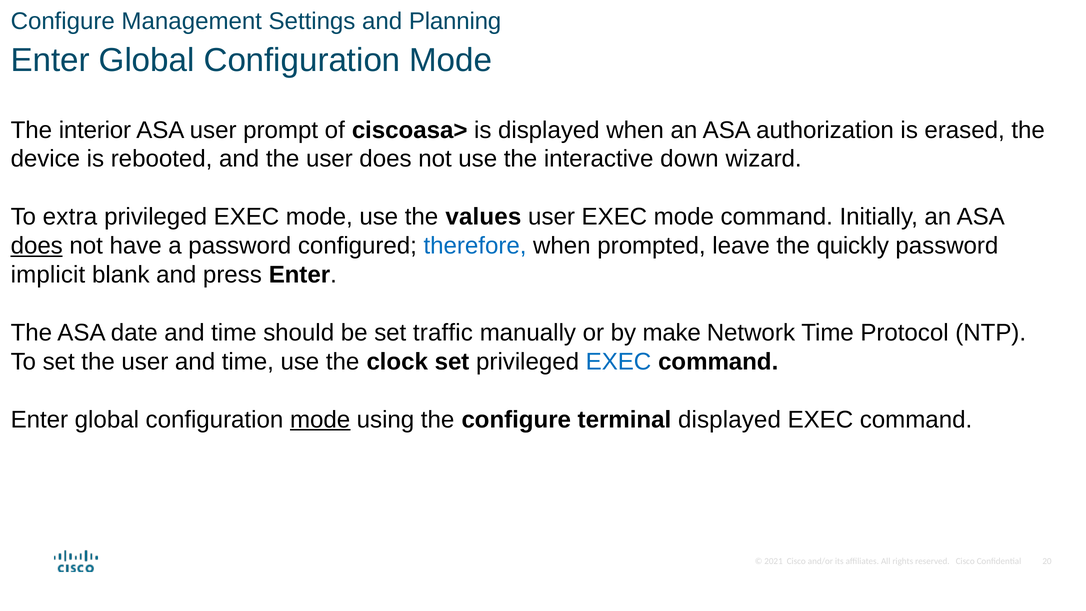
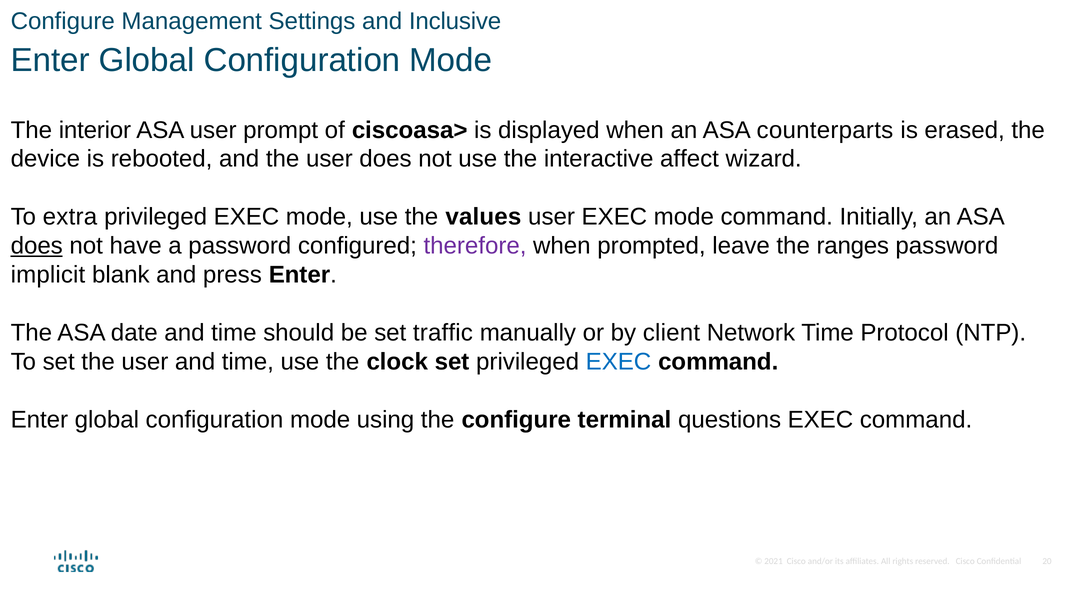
Planning: Planning -> Inclusive (455, 22)
authorization: authorization -> counterparts (825, 130)
down: down -> affect (690, 159)
therefore colour: blue -> purple (475, 246)
quickly: quickly -> ranges (853, 246)
make: make -> client (671, 333)
mode underline: present -> none (320, 420)
terminal displayed: displayed -> questions (730, 420)
